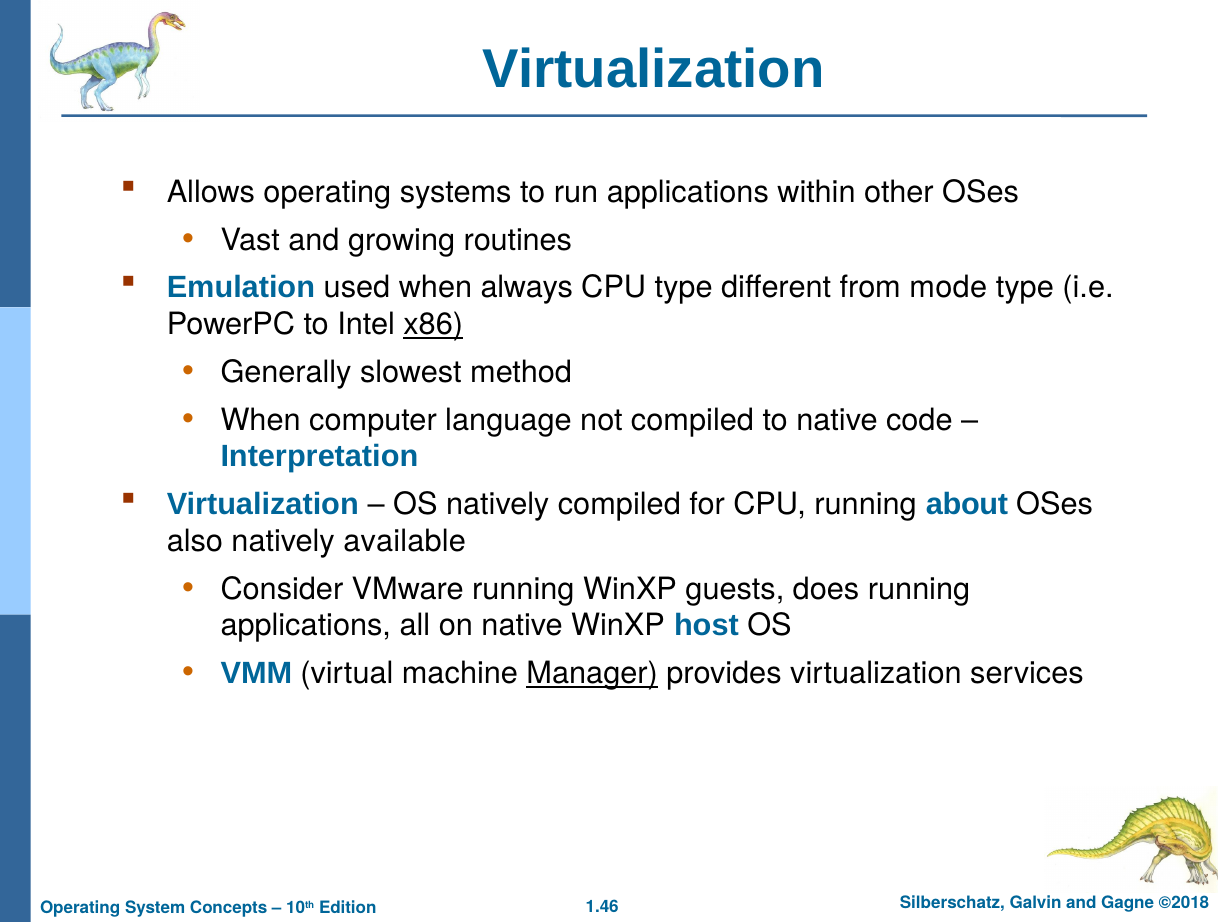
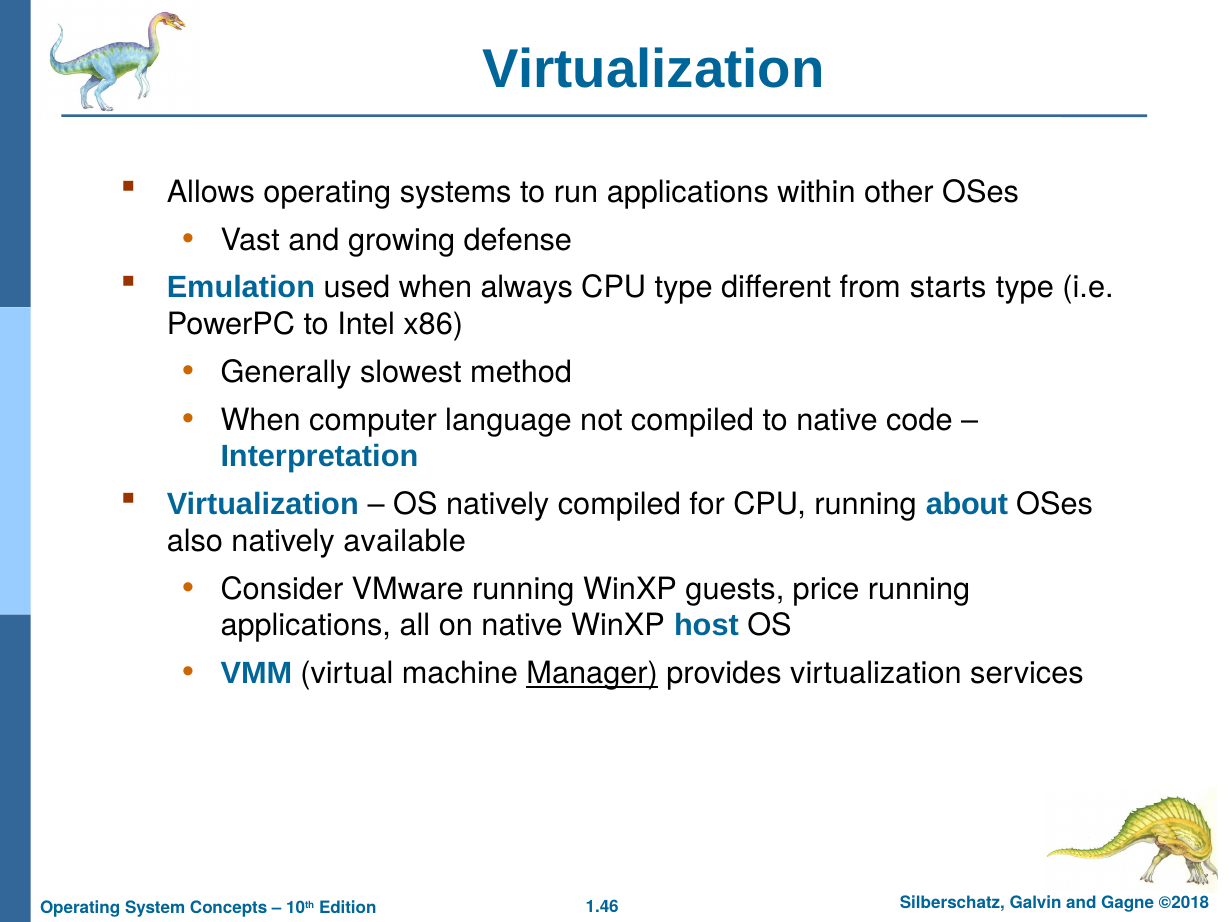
routines: routines -> defense (518, 240)
mode: mode -> starts (948, 288)
x86 underline: present -> none (433, 325)
does: does -> price (826, 589)
